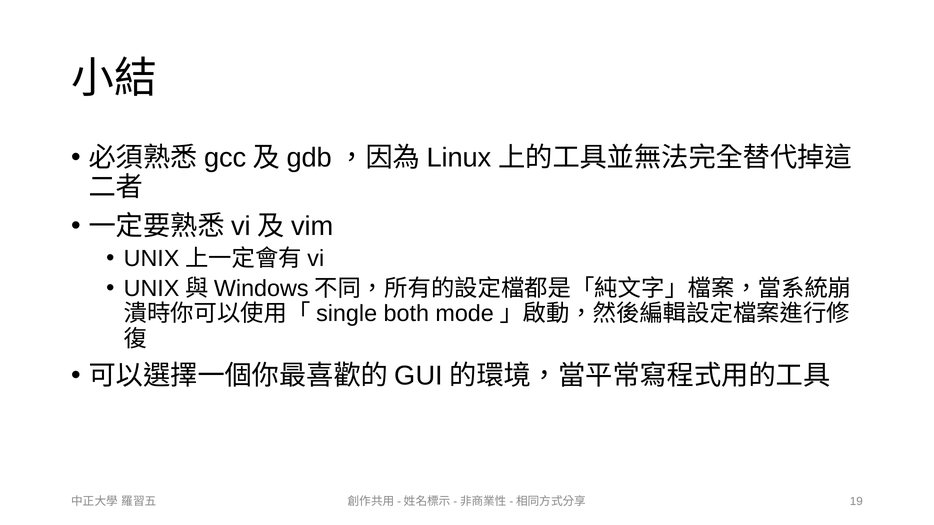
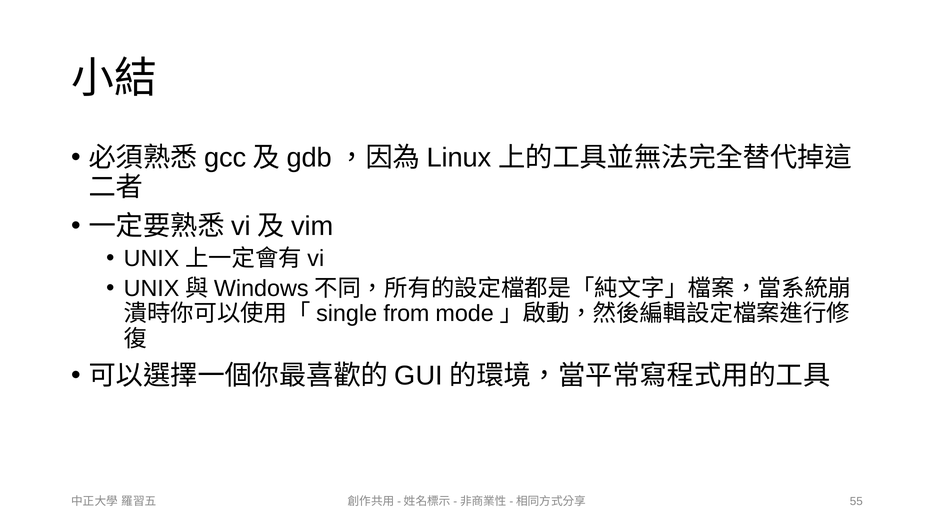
both: both -> from (406, 314)
19: 19 -> 55 (856, 502)
